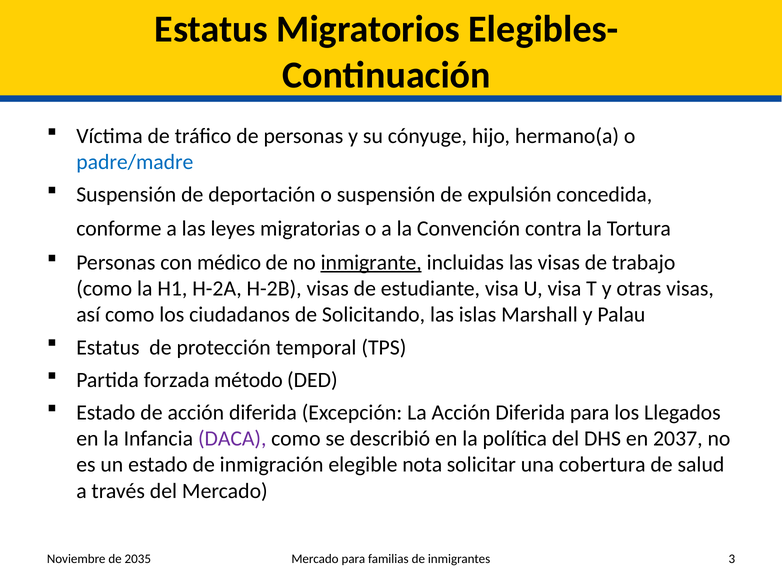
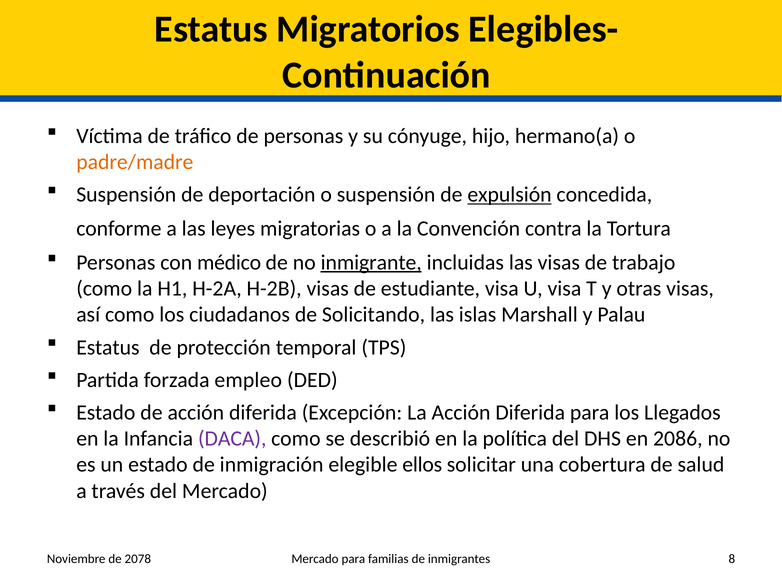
padre/madre colour: blue -> orange (135, 162)
expulsión underline: none -> present (510, 194)
método: método -> empleo (248, 380)
2037: 2037 -> 2086 (678, 438)
nota: nota -> ellos (422, 464)
2035: 2035 -> 2078 (138, 559)
3: 3 -> 8 (732, 559)
